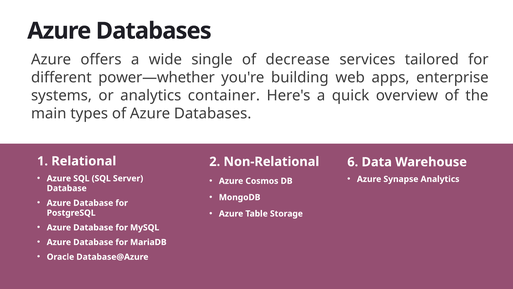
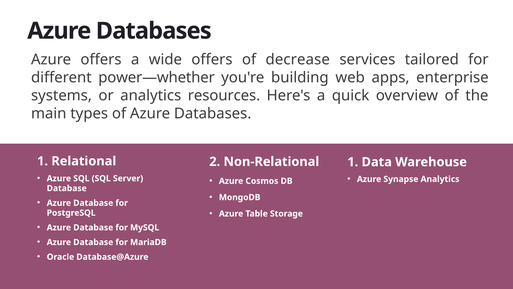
wide single: single -> offers (212, 59)
container: container -> resources (224, 95)
Non-Relational 6: 6 -> 1 (353, 162)
